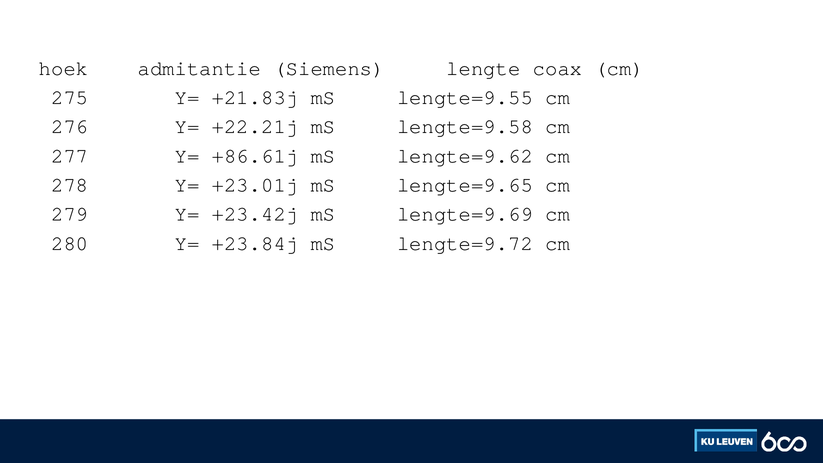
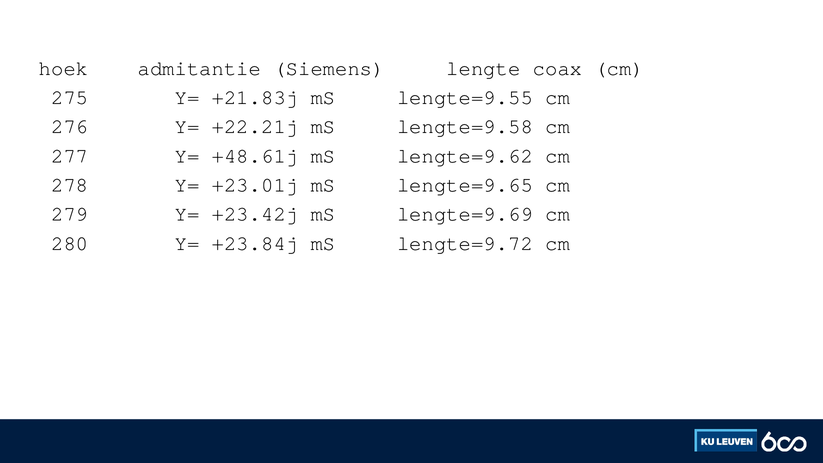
+86.61j: +86.61j -> +48.61j (255, 156)
